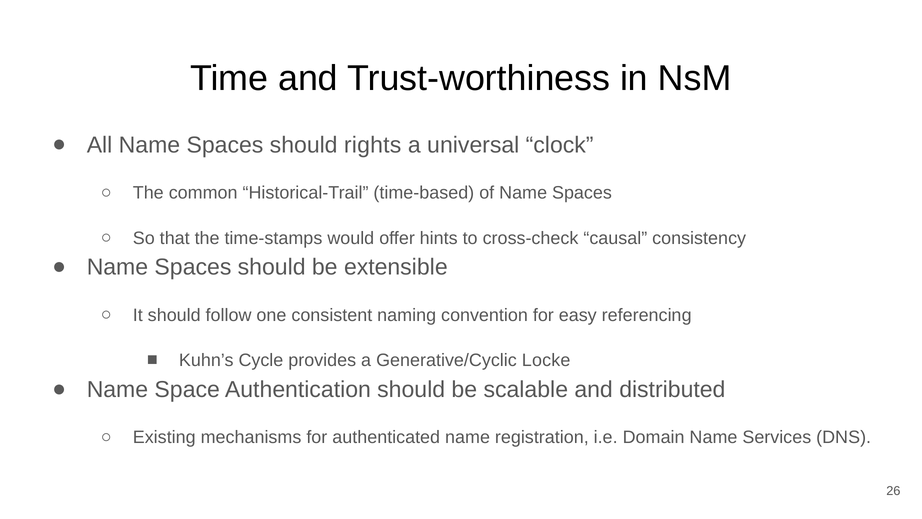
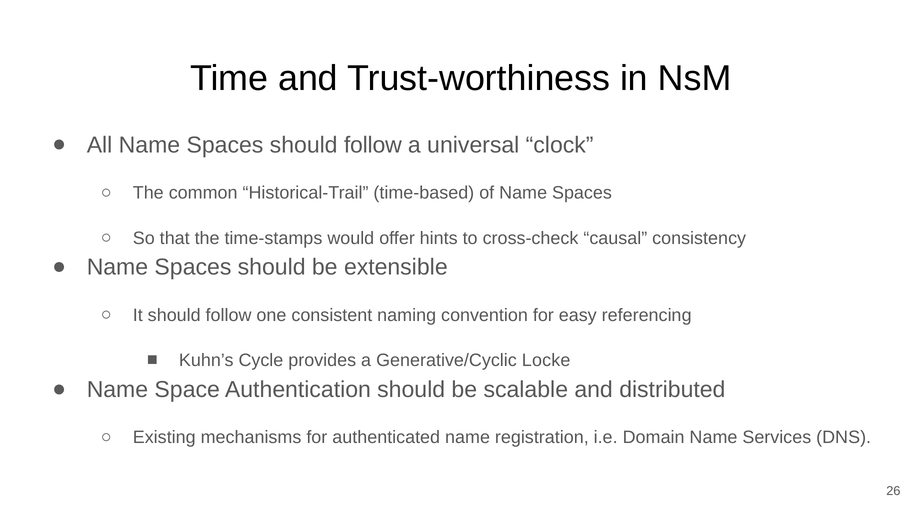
Spaces should rights: rights -> follow (373, 145)
